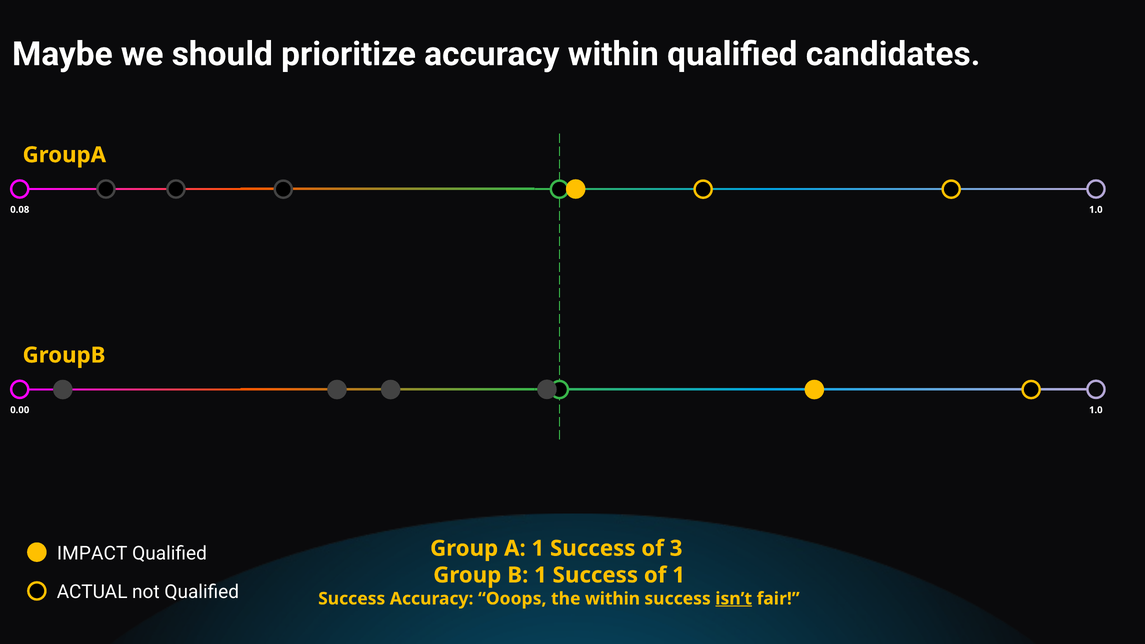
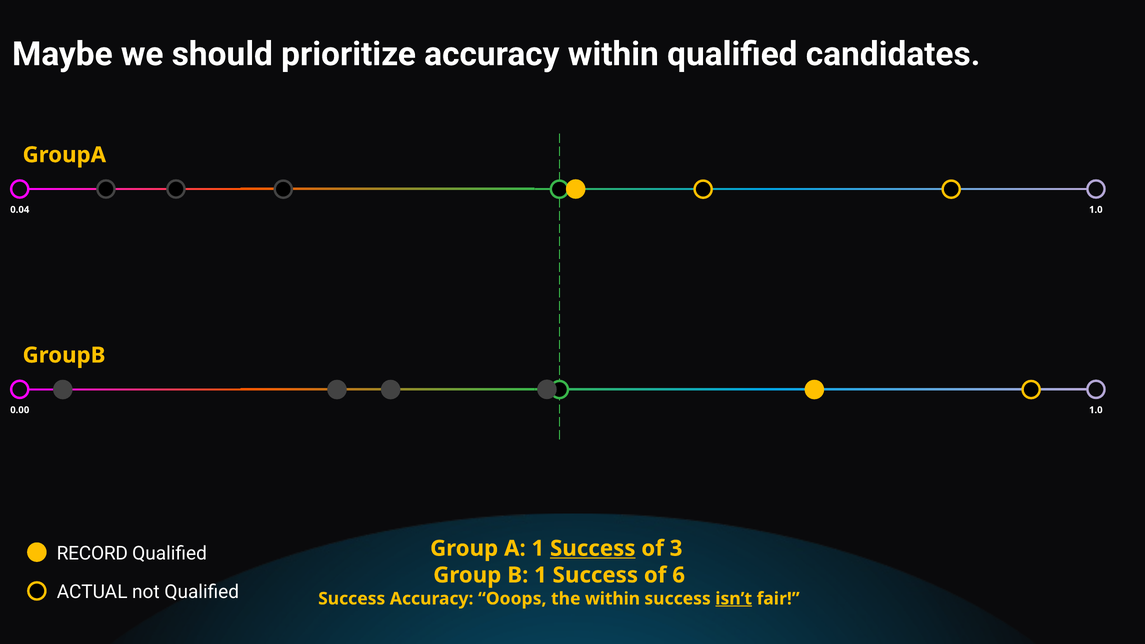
0.08: 0.08 -> 0.04 (20, 210)
Success underline: none -> present (593, 548)
IMPACT: IMPACT -> RECORD (92, 553)
of 1: 1 -> 6 (679, 575)
